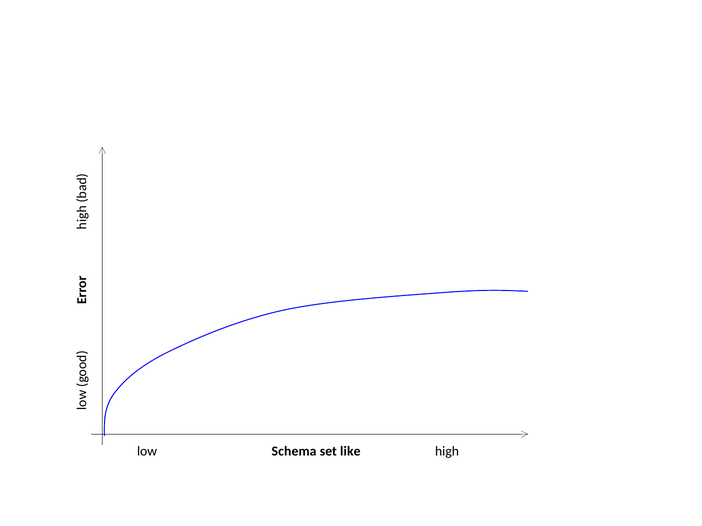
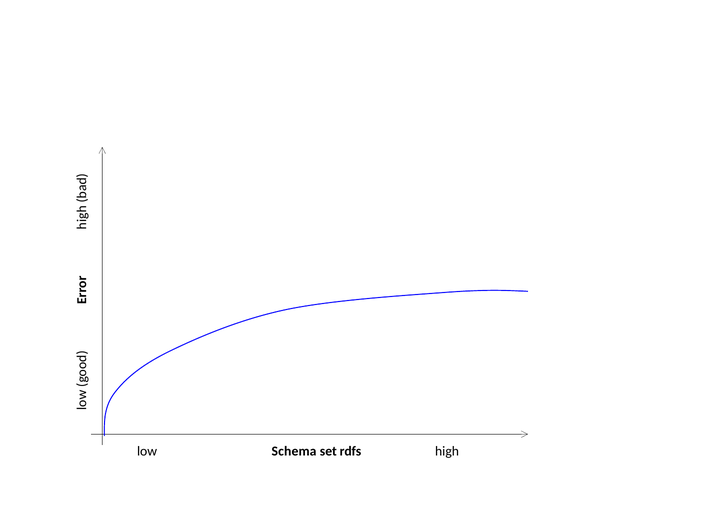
like: like -> rdfs (350, 452)
